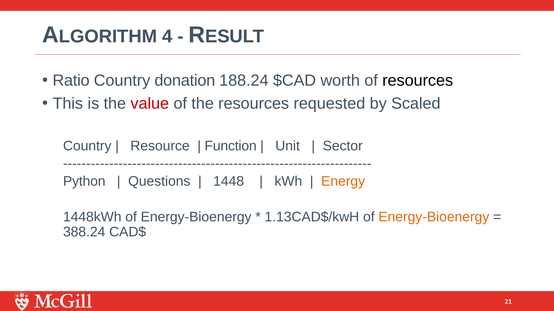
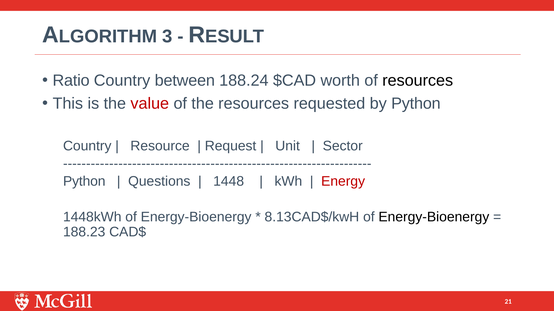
4: 4 -> 3 (167, 37)
donation: donation -> between (185, 81)
by Scaled: Scaled -> Python (416, 104)
Function: Function -> Request (231, 146)
Energy colour: orange -> red (343, 182)
1.13CAD$/kwH: 1.13CAD$/kwH -> 8.13CAD$/kwH (312, 217)
Energy-Bioenergy colour: orange -> black (434, 217)
388.24: 388.24 -> 188.23 (84, 232)
